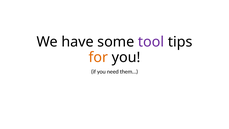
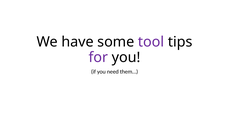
for colour: orange -> purple (98, 57)
